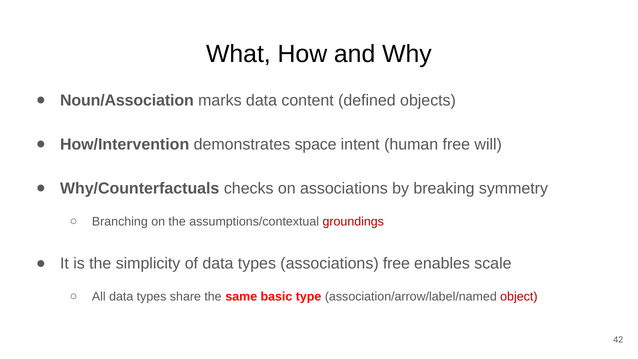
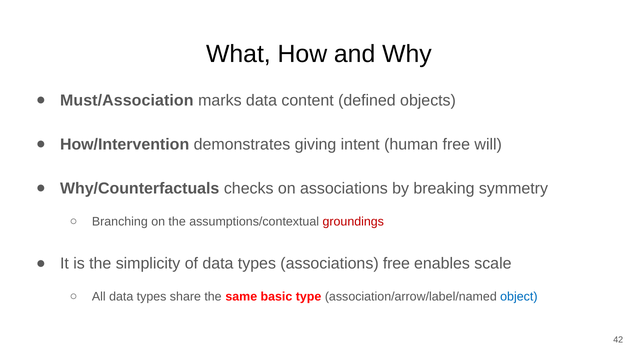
Noun/Association: Noun/Association -> Must/Association (127, 100)
space: space -> giving (316, 144)
object colour: red -> blue (519, 297)
